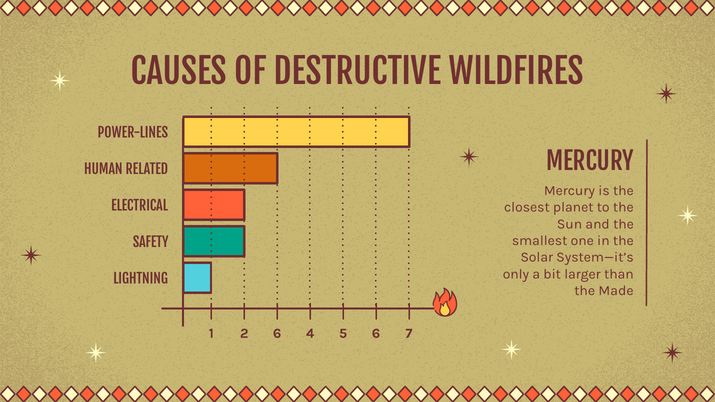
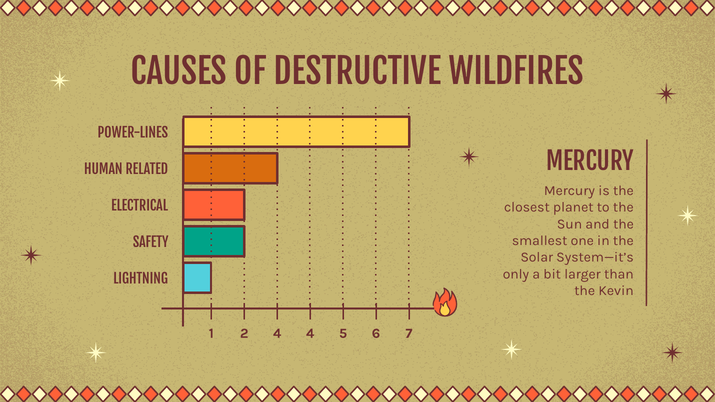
Made: Made -> Kevin (616, 291)
2 6: 6 -> 4 (277, 333)
